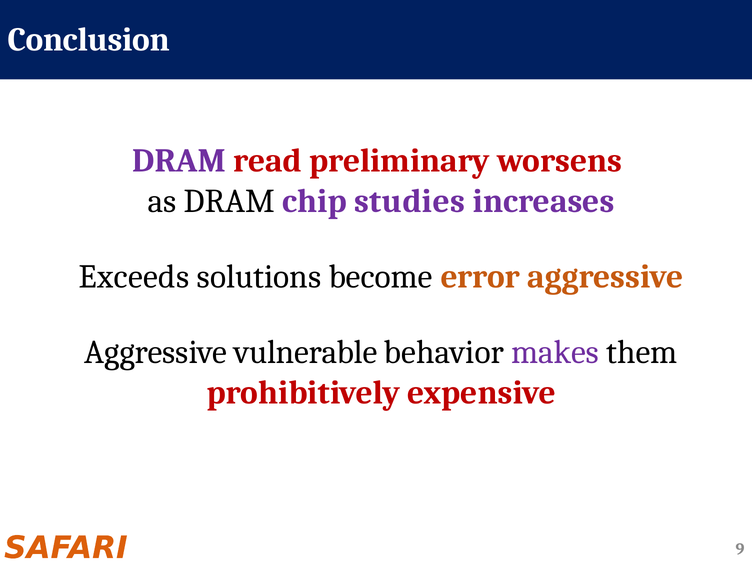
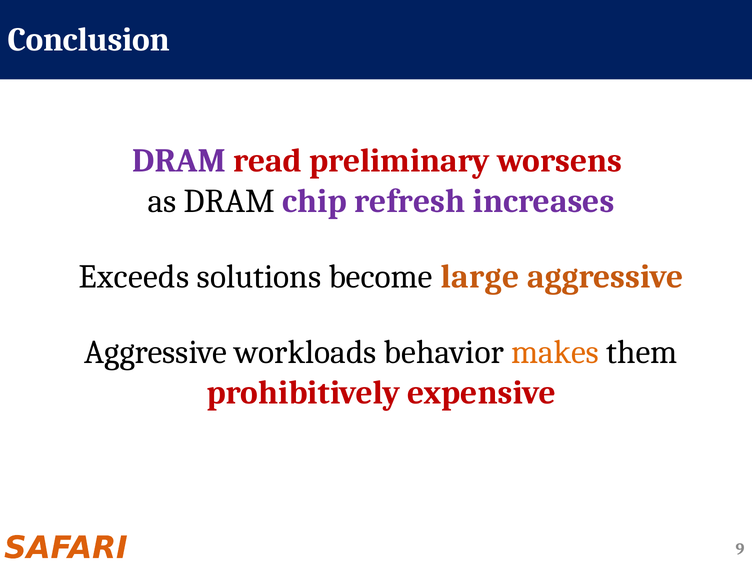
studies: studies -> refresh (410, 201)
error: error -> large (480, 277)
vulnerable: vulnerable -> workloads (305, 352)
makes colour: purple -> orange (555, 352)
